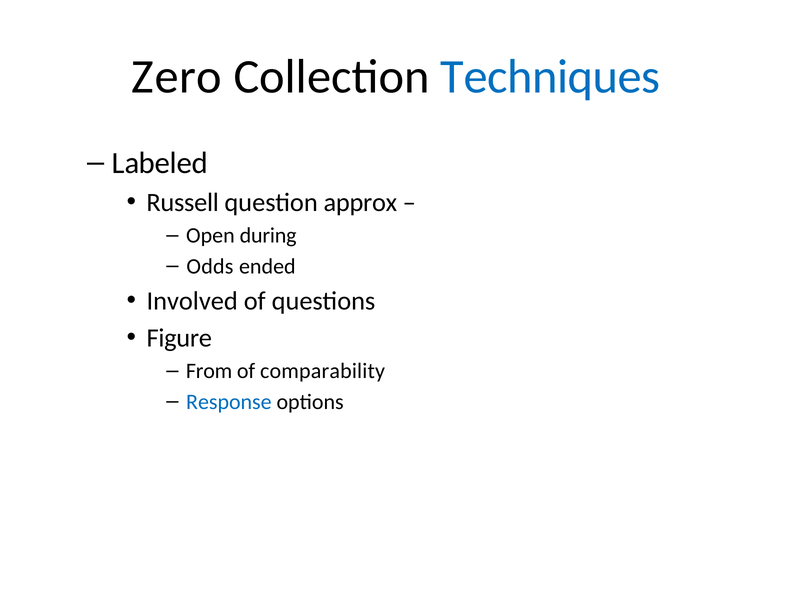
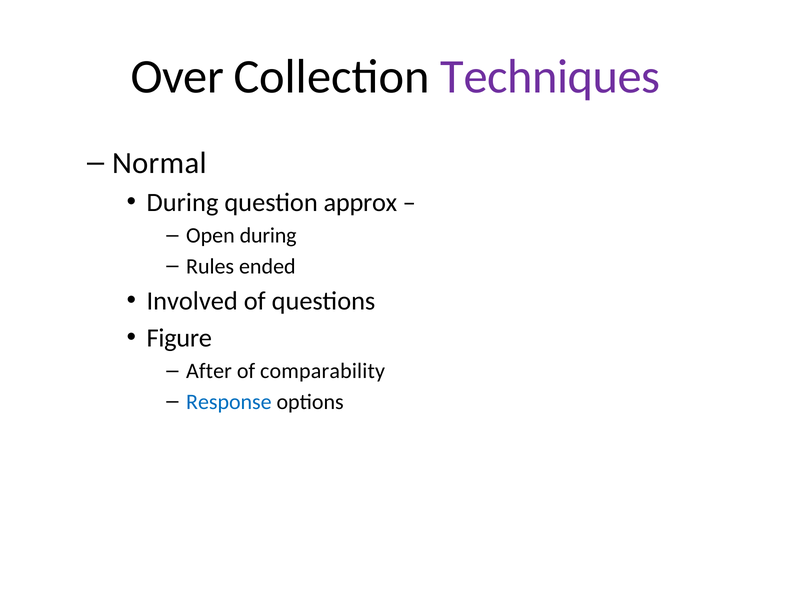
Zero: Zero -> Over (177, 77)
Techniques colour: blue -> purple (550, 77)
Labeled: Labeled -> Normal (160, 163)
Russell: Russell -> During (182, 203)
Odds: Odds -> Rules (210, 266)
From: From -> After (209, 371)
